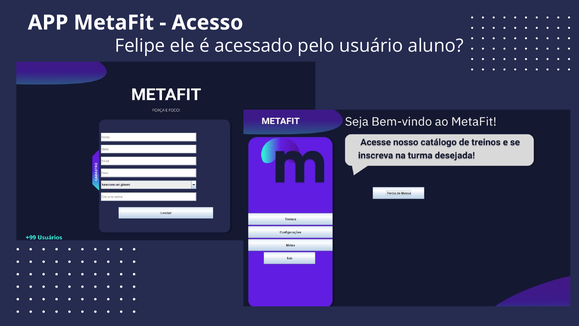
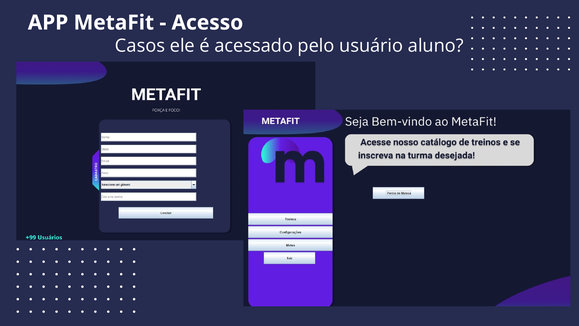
Felipe: Felipe -> Casos (140, 46)
